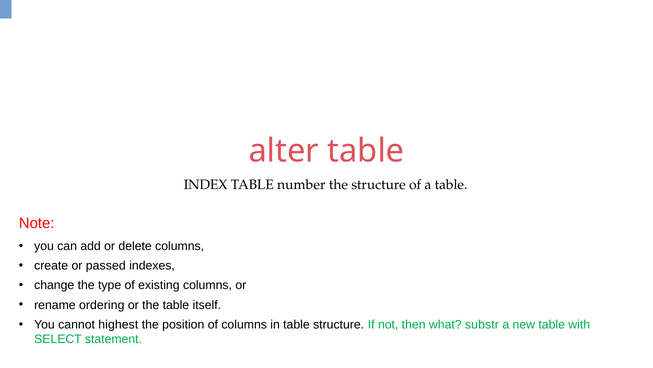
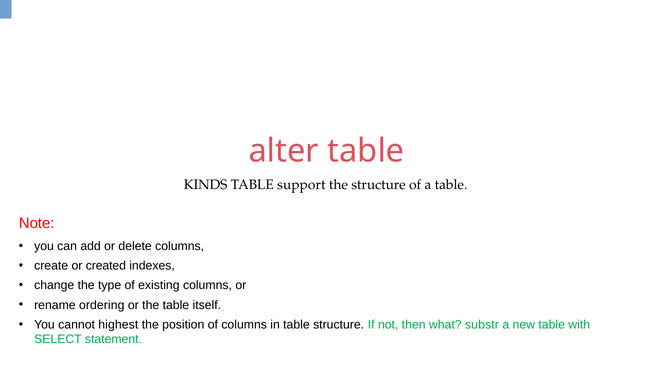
INDEX: INDEX -> KINDS (206, 184)
number: number -> support (301, 184)
passed: passed -> created (106, 265)
